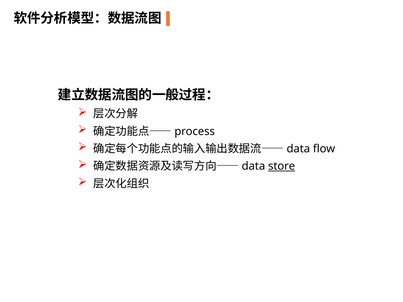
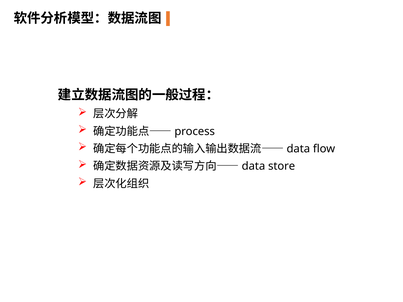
store underline: present -> none (282, 166)
